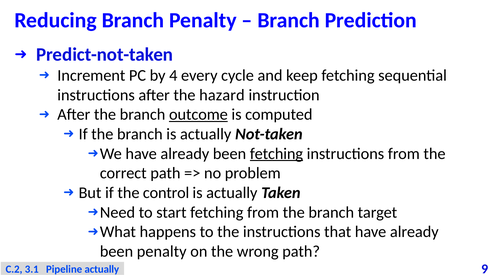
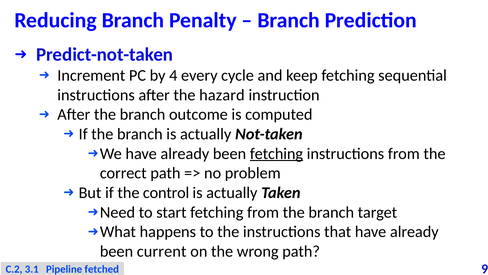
outcome underline: present -> none (198, 114)
been penalty: penalty -> current (162, 251)
Pipeline actually: actually -> fetched (102, 269)
